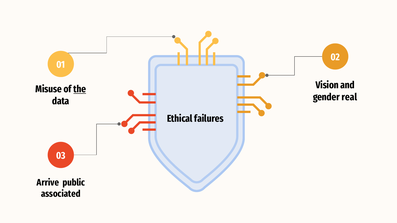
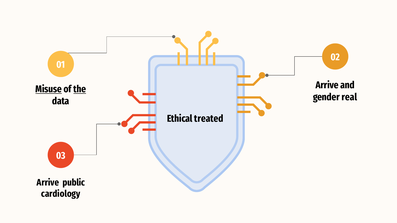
Vision: Vision -> Arrive (327, 85)
Misuse underline: none -> present (49, 89)
failures: failures -> treated (209, 119)
associated: associated -> cardiology (61, 194)
